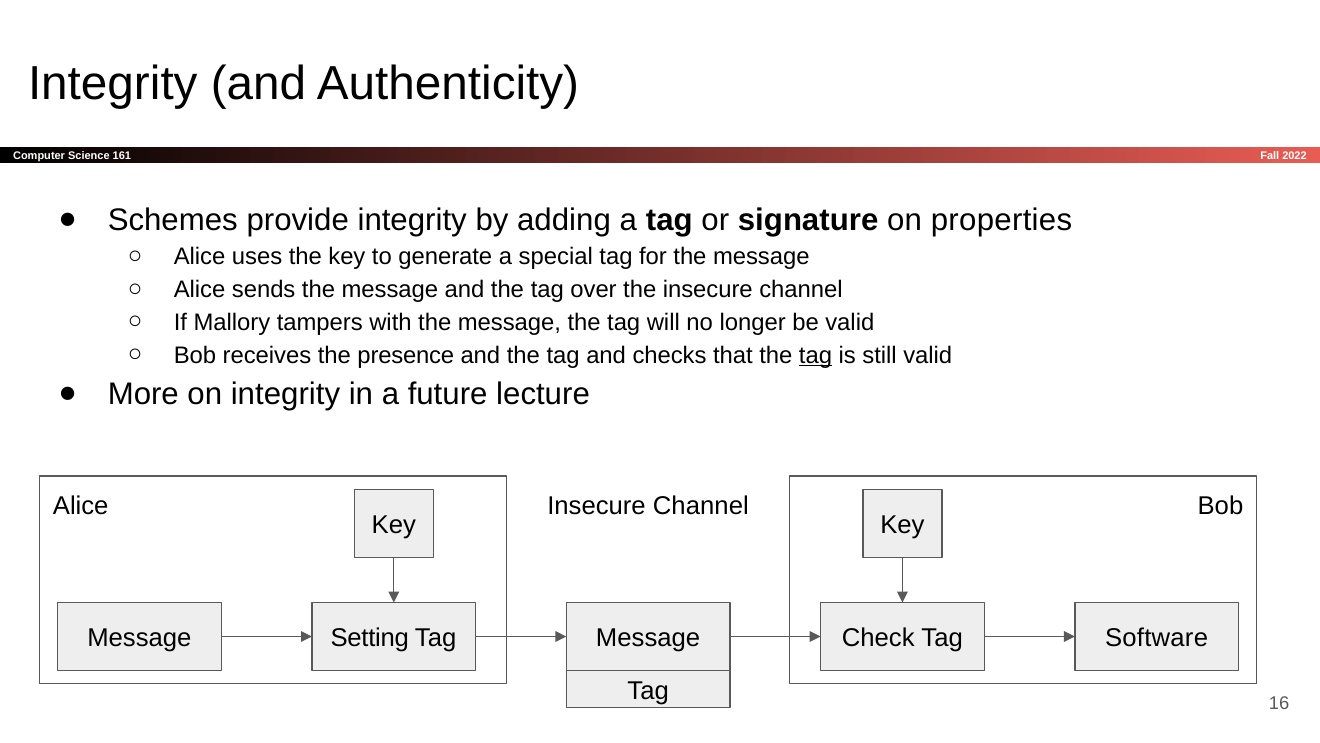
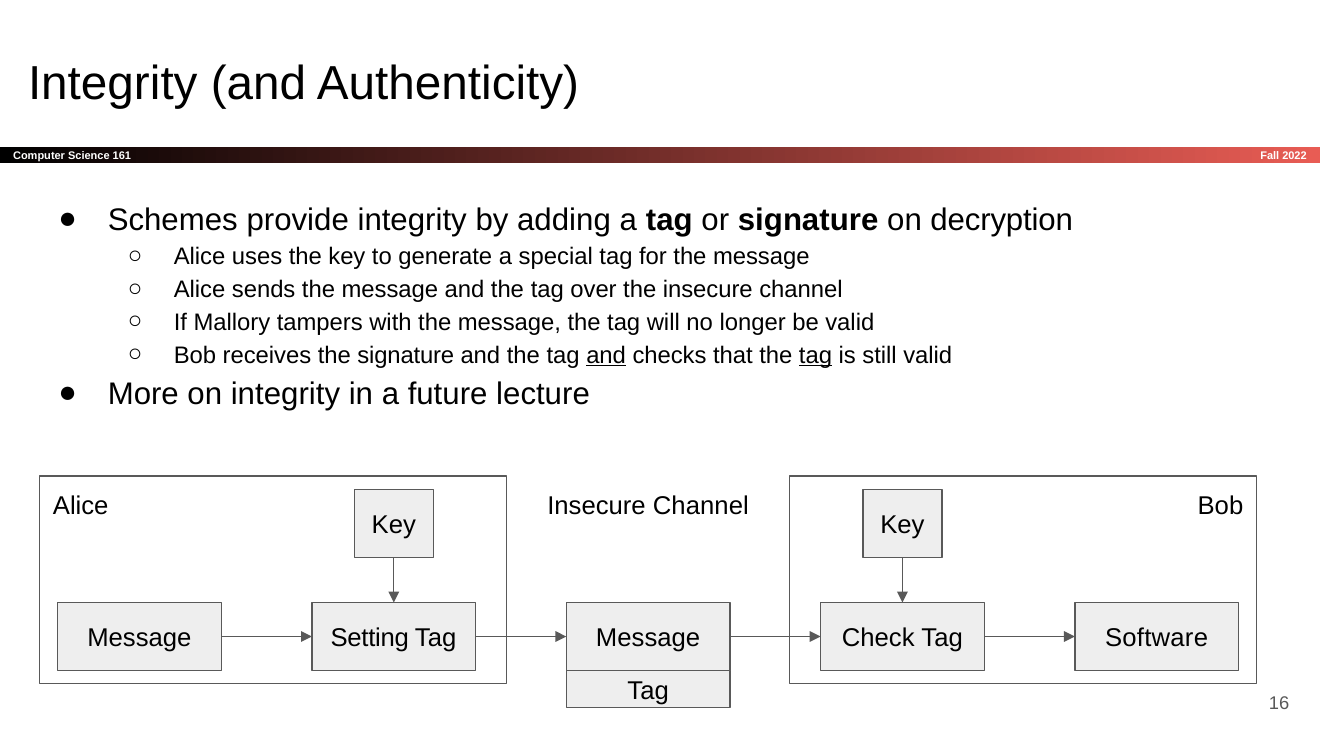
properties: properties -> decryption (1002, 220)
the presence: presence -> signature (406, 355)
and underline: none -> present (606, 355)
